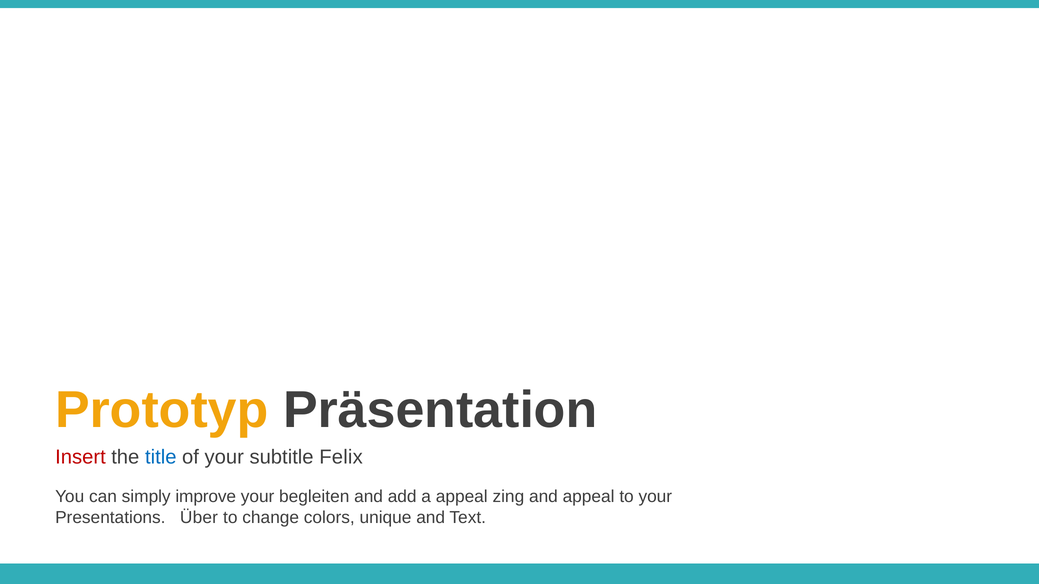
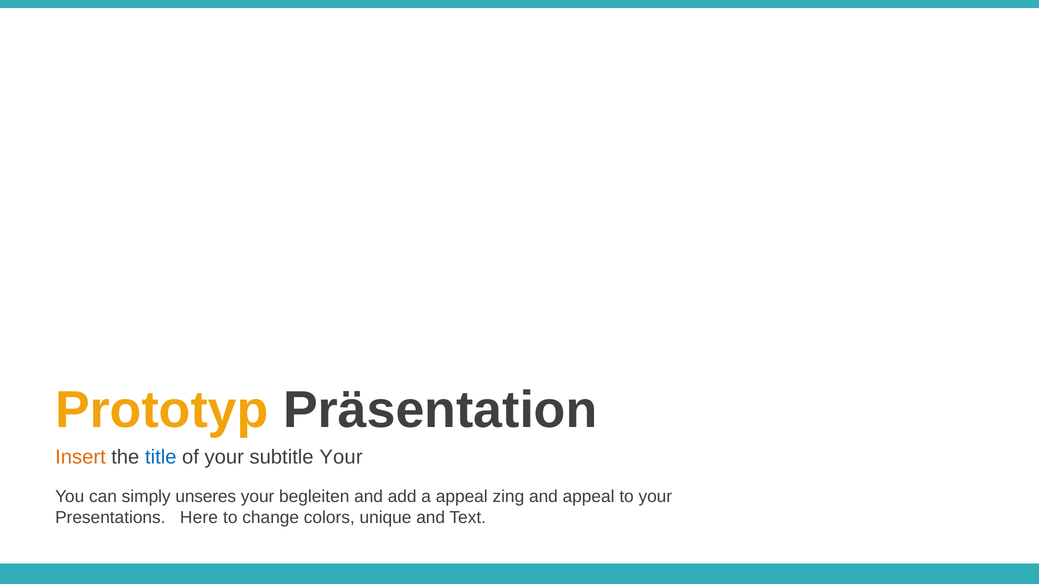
Insert colour: red -> orange (80, 457)
subtitle Felix: Felix -> Your (341, 457)
improve: improve -> unseres (206, 497)
Über: Über -> Here (199, 518)
